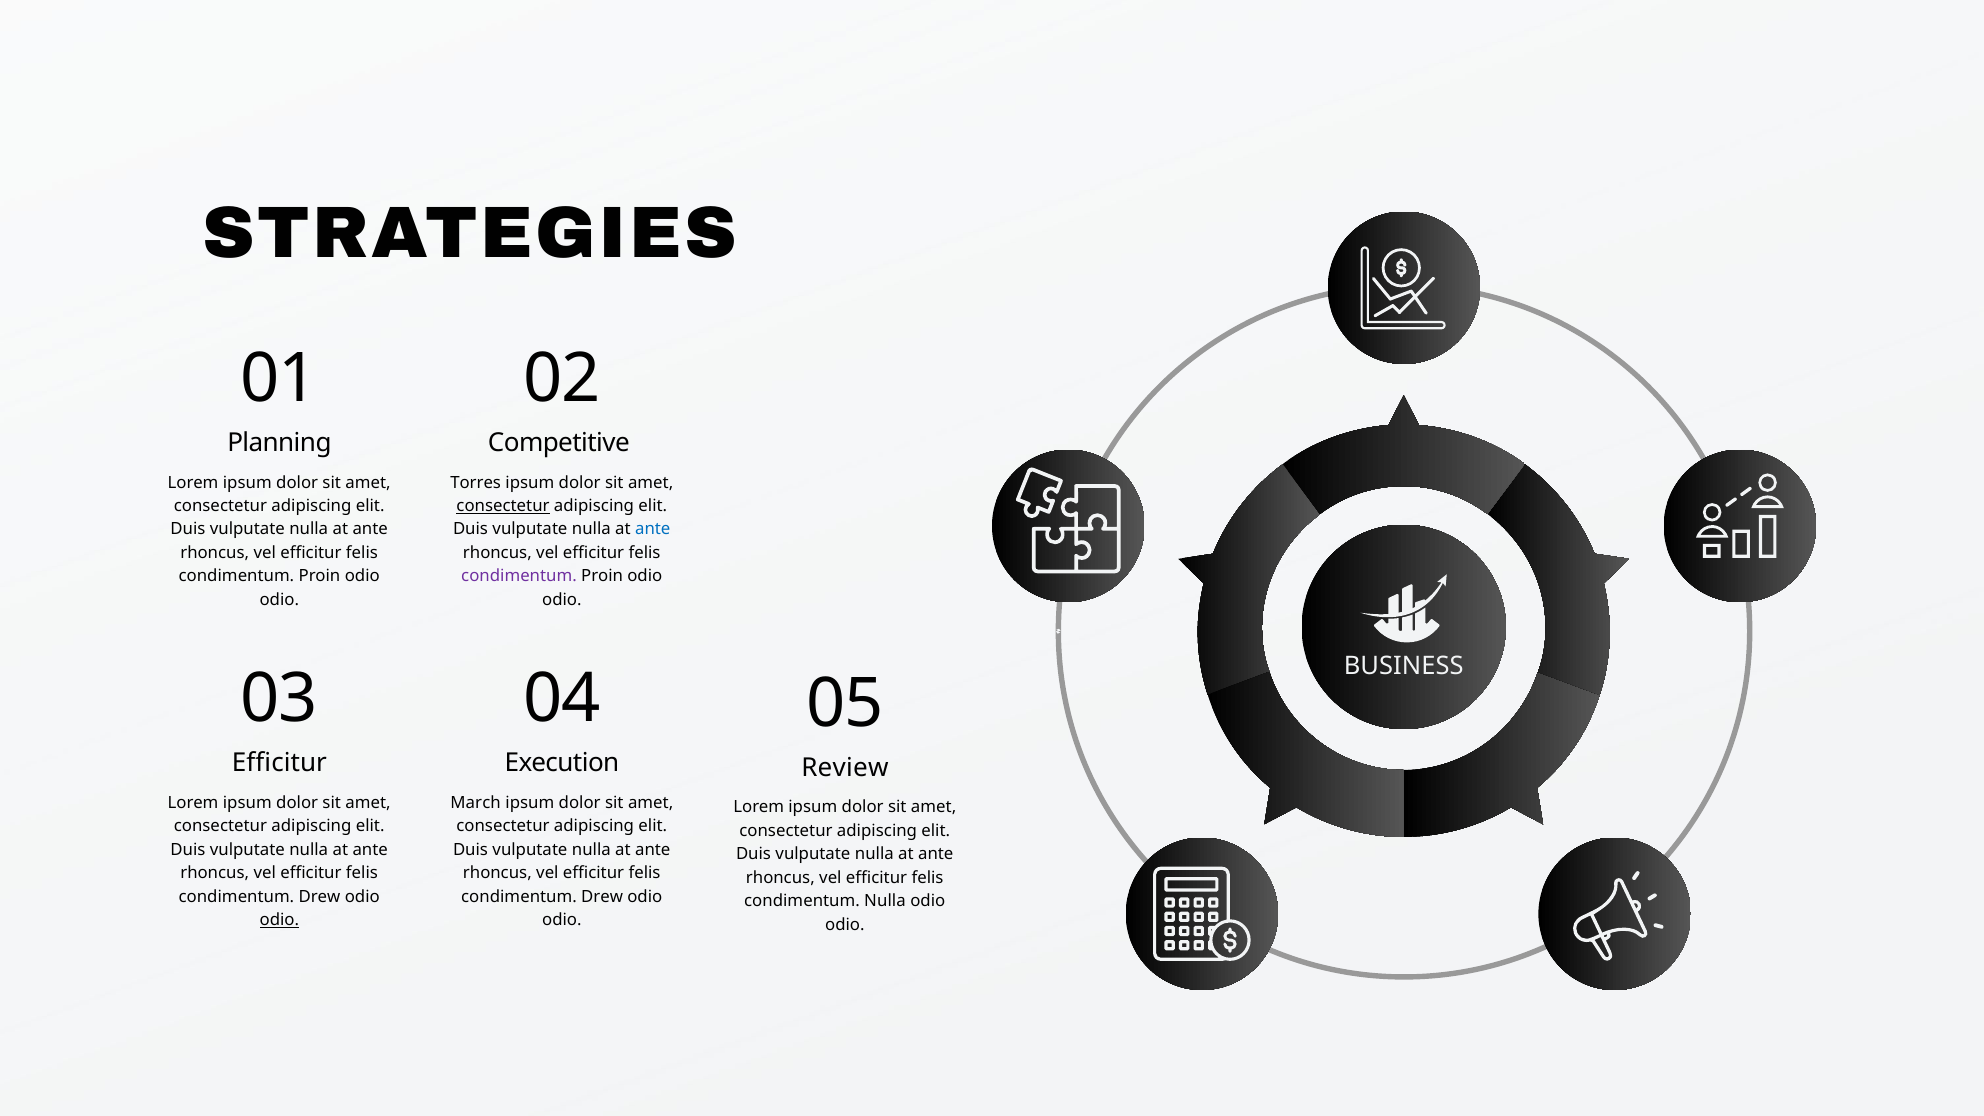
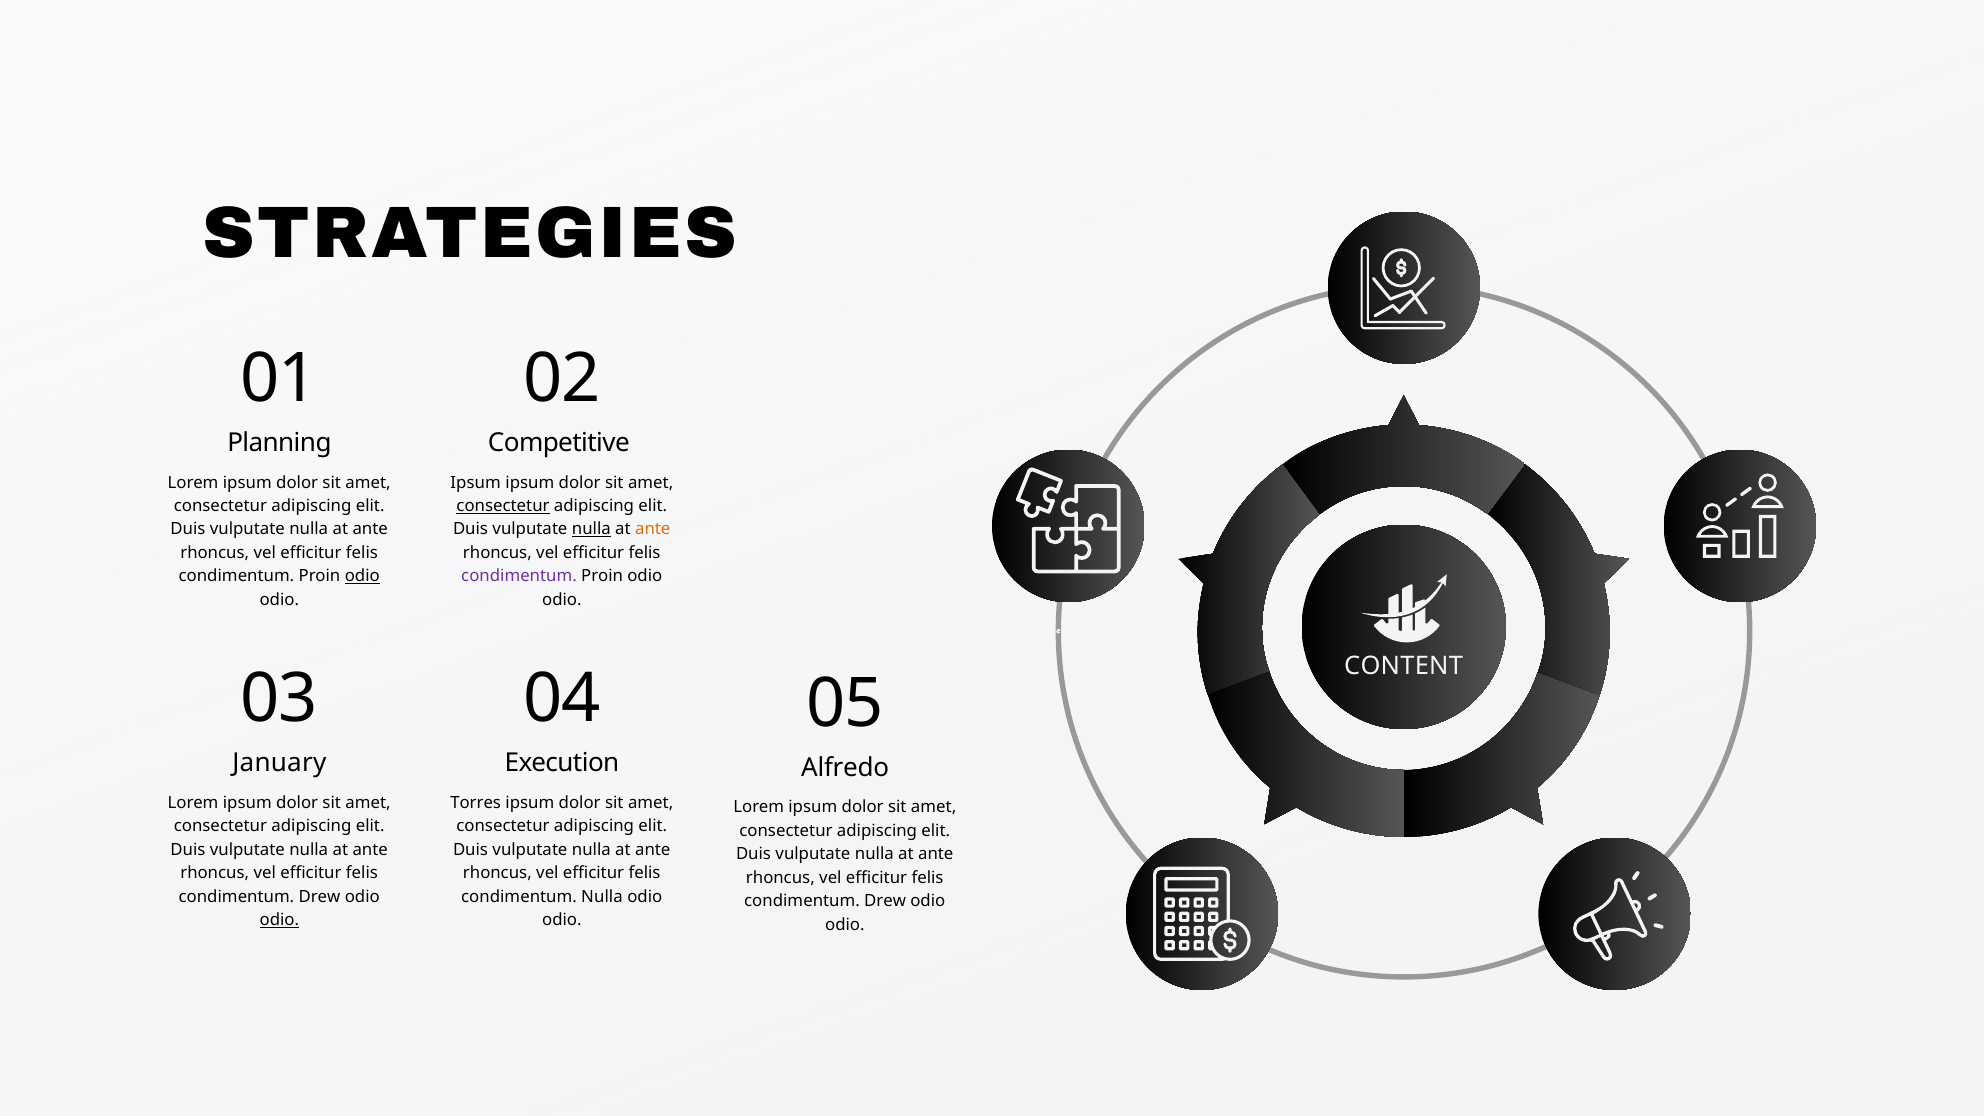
Torres: Torres -> Ipsum (476, 482)
nulla underline: none -> present (591, 529)
ante colour: blue -> orange (653, 529)
odio underline: none -> present (362, 576)
BUSINESS: BUSINESS -> CONTENT (1404, 666)
Efficitur: Efficitur -> January (279, 763)
Review: Review -> Alfredo (845, 768)
March: March -> Torres (476, 803)
Drew: Drew -> Nulla (602, 897)
Nulla: Nulla -> Drew (885, 901)
